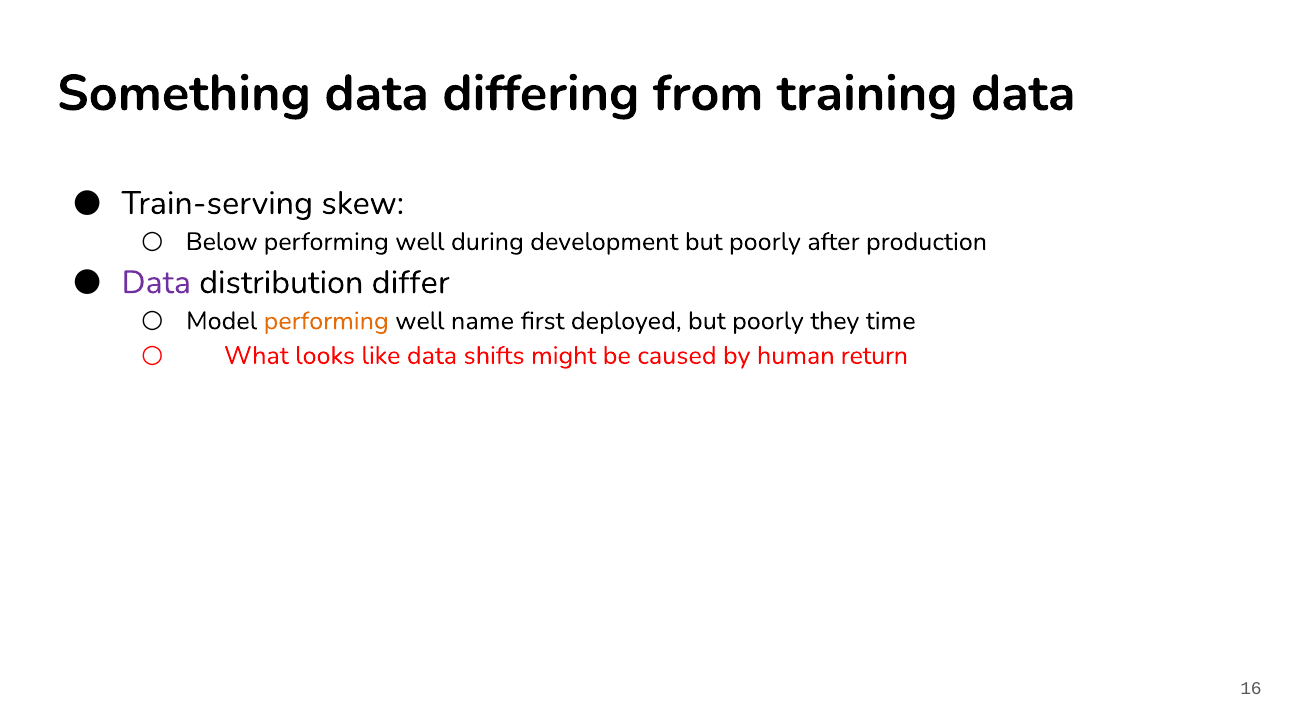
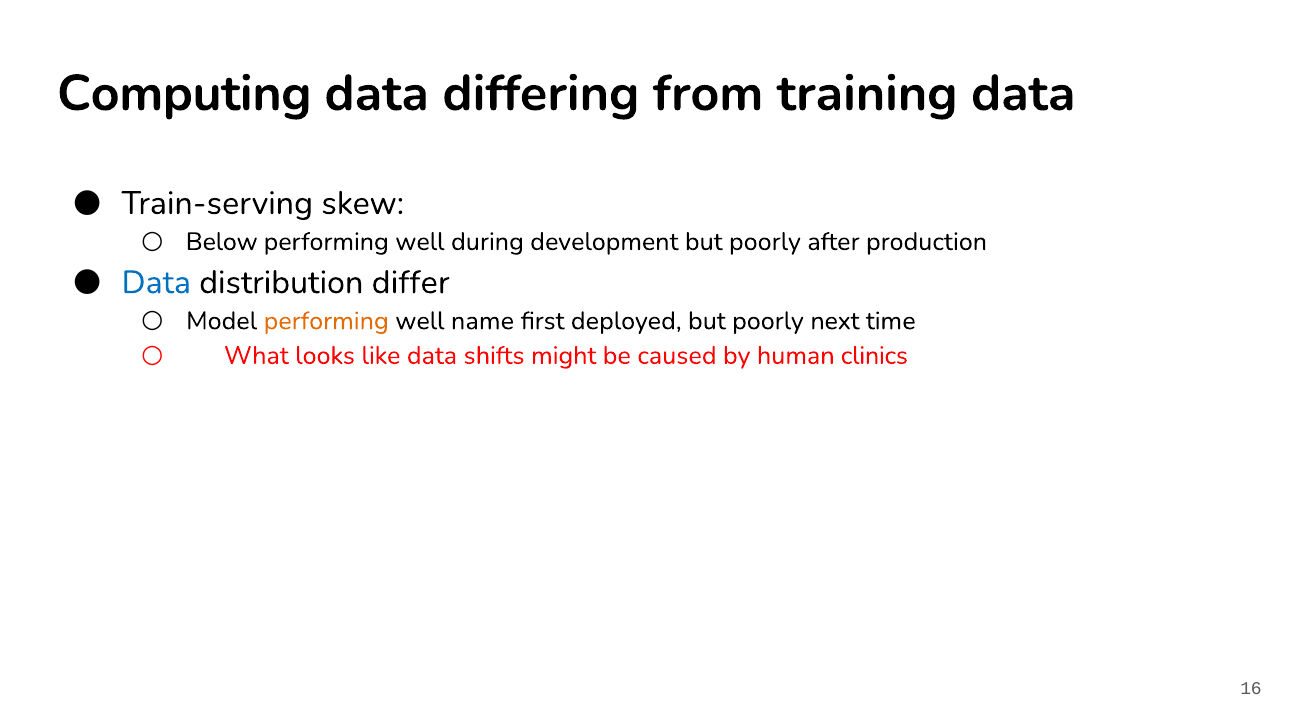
Something: Something -> Computing (184, 93)
Data colour: purple -> blue (156, 282)
they: they -> next (835, 321)
return: return -> clinics (874, 355)
